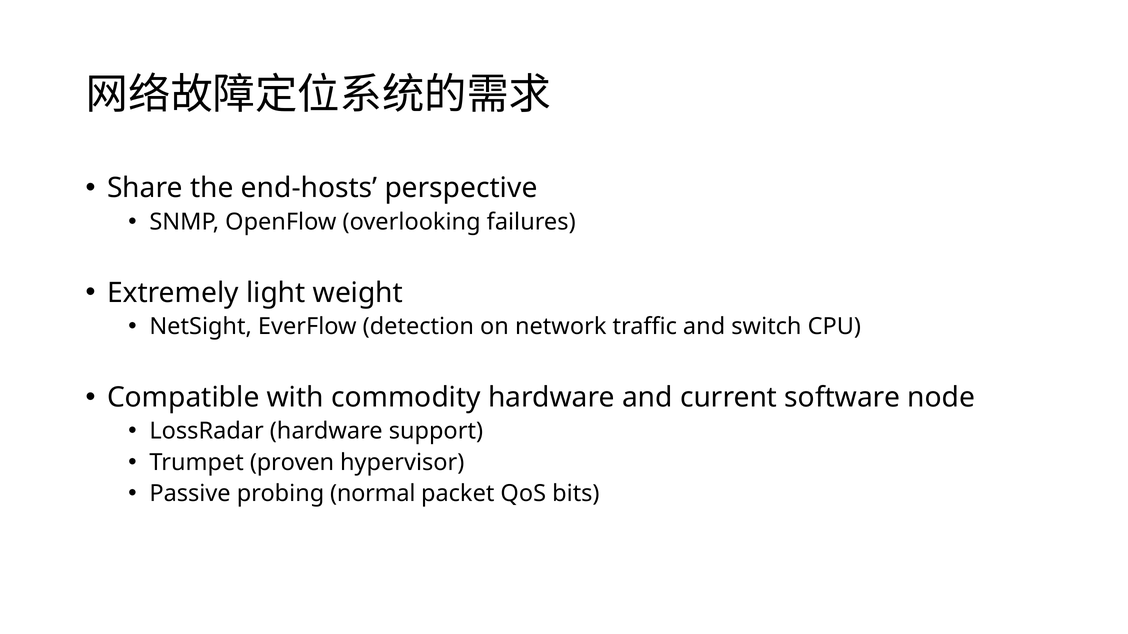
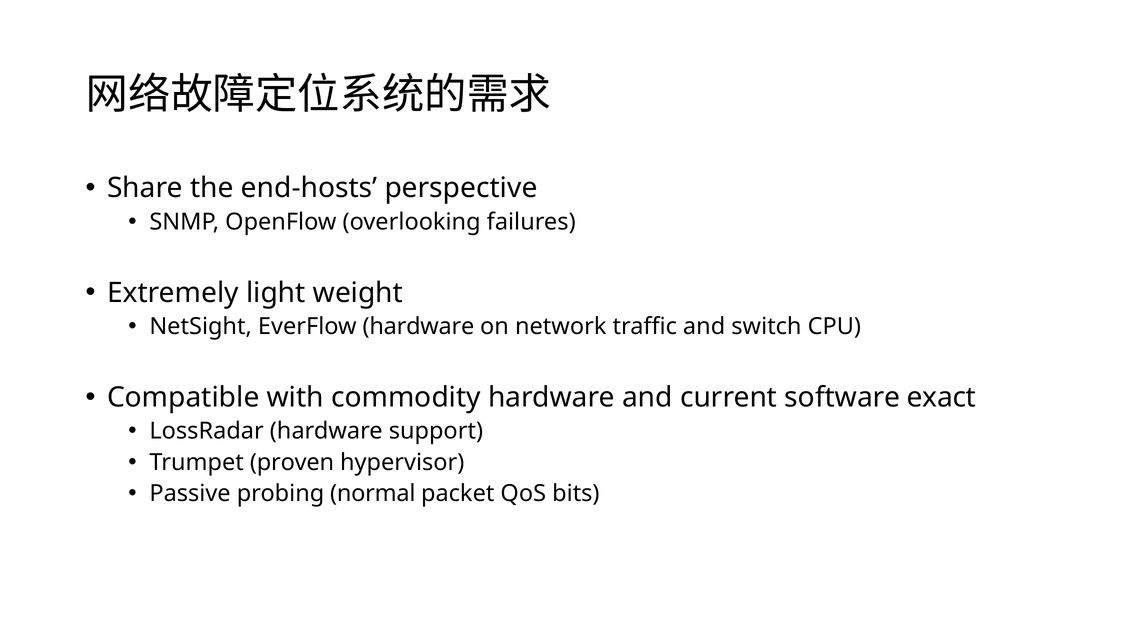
EverFlow detection: detection -> hardware (418, 327)
node: node -> exact (941, 398)
